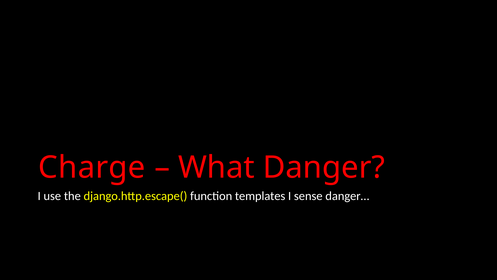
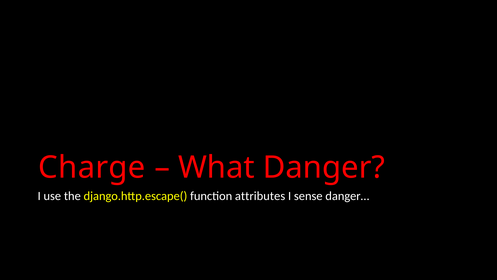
templates: templates -> attributes (260, 196)
